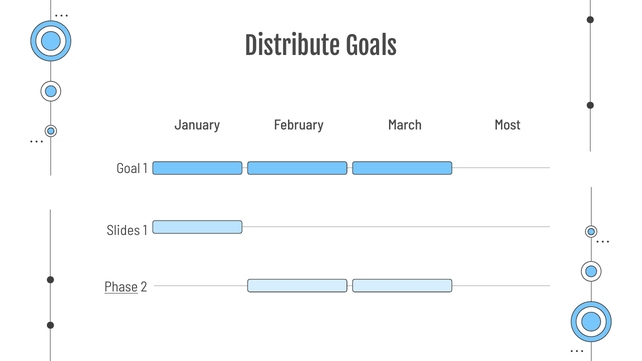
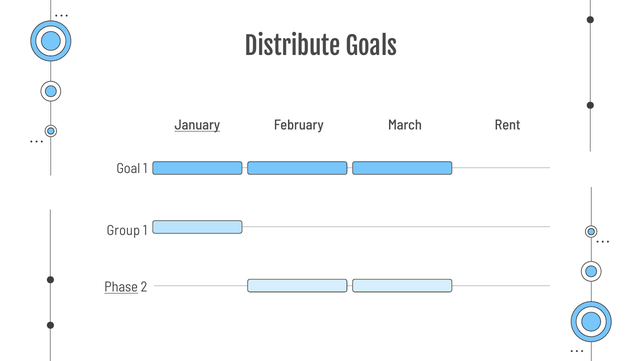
January underline: none -> present (197, 125)
Most: Most -> Rent (508, 125)
Slides: Slides -> Group (123, 231)
